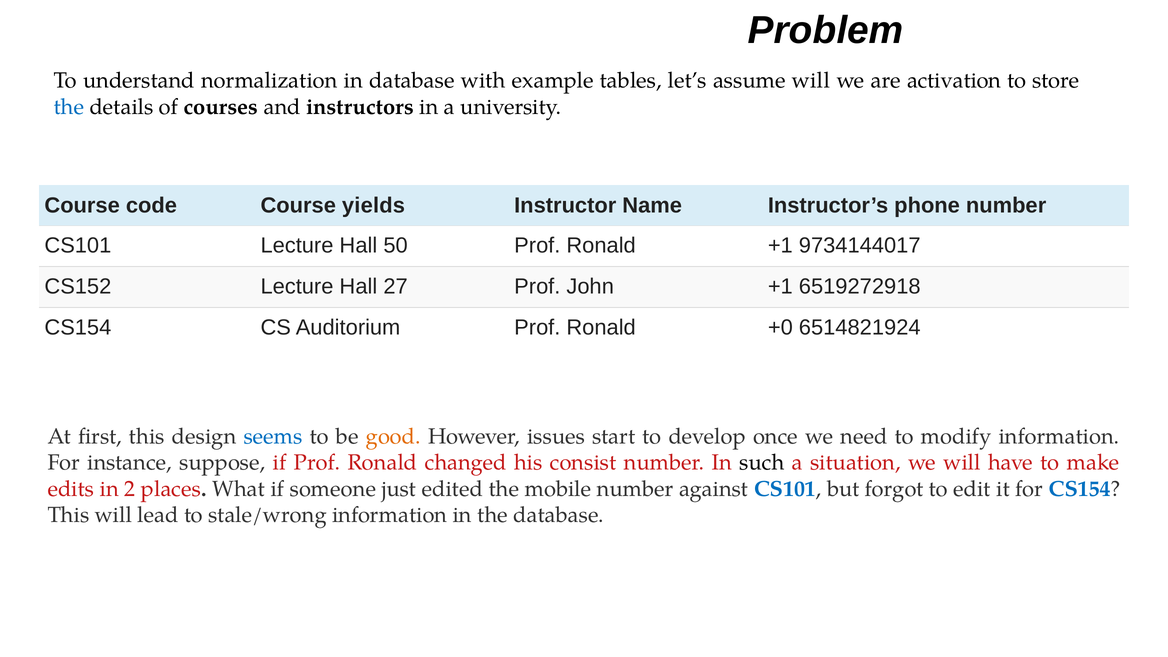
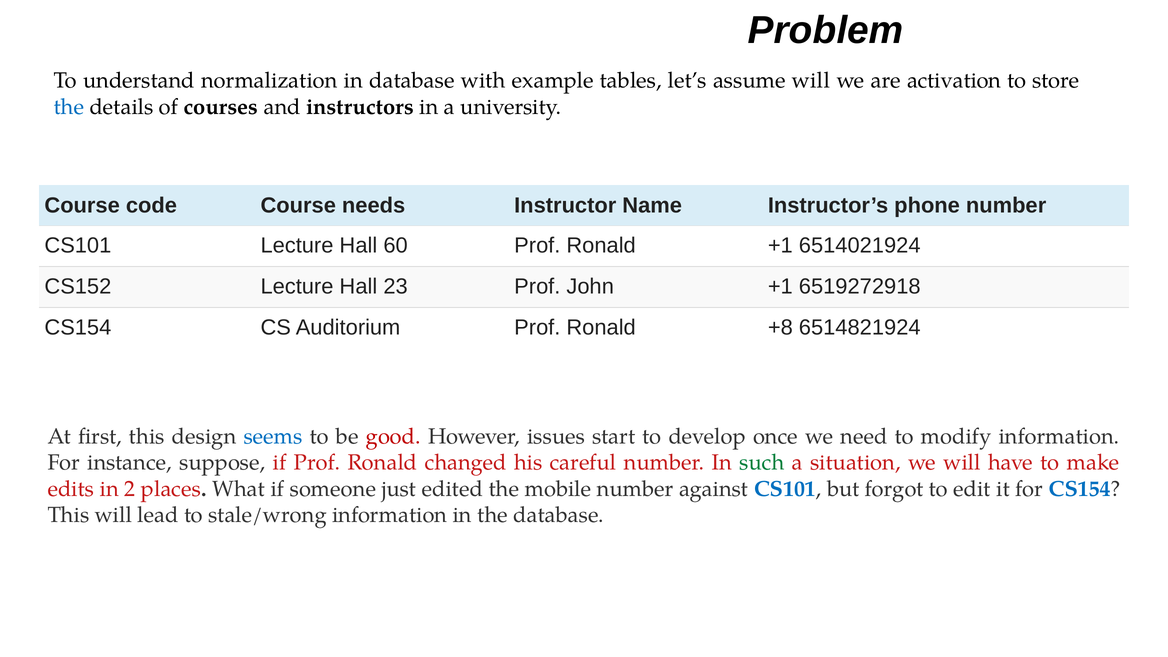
yields: yields -> needs (374, 206)
50: 50 -> 60 (396, 246)
9734144017: 9734144017 -> 6514021924 (860, 246)
27: 27 -> 23 (396, 286)
+0: +0 -> +8 (780, 327)
good colour: orange -> red (393, 436)
consist: consist -> careful (583, 463)
such colour: black -> green (762, 463)
